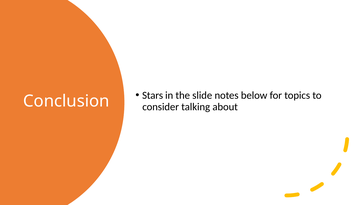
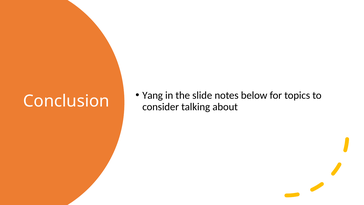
Stars: Stars -> Yang (153, 95)
